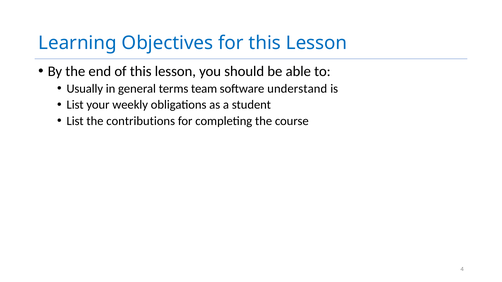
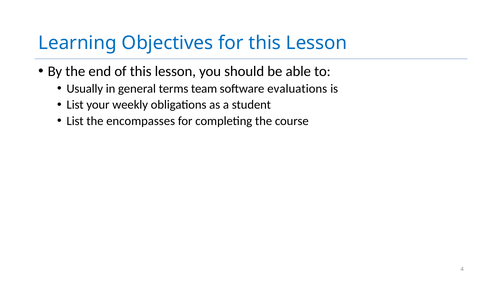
understand: understand -> evaluations (297, 89)
contributions: contributions -> encompasses (141, 121)
